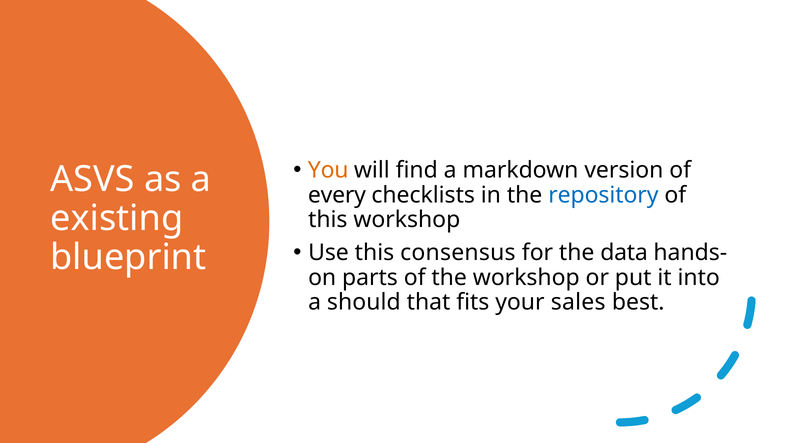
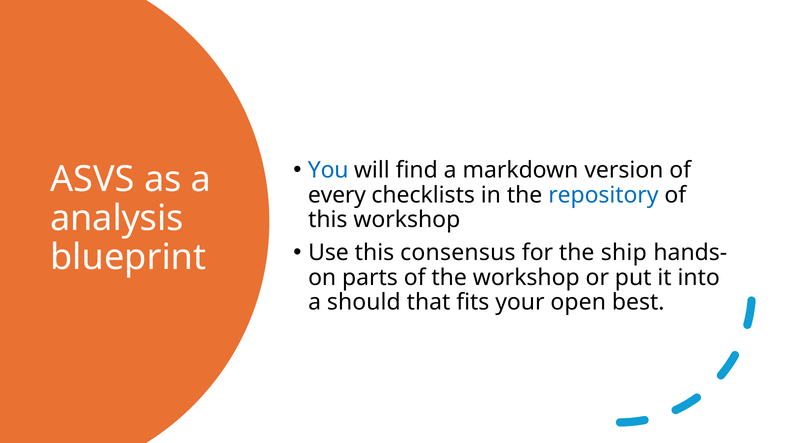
You colour: orange -> blue (328, 170)
existing: existing -> analysis (117, 219)
data: data -> ship (624, 253)
sales: sales -> open (578, 302)
